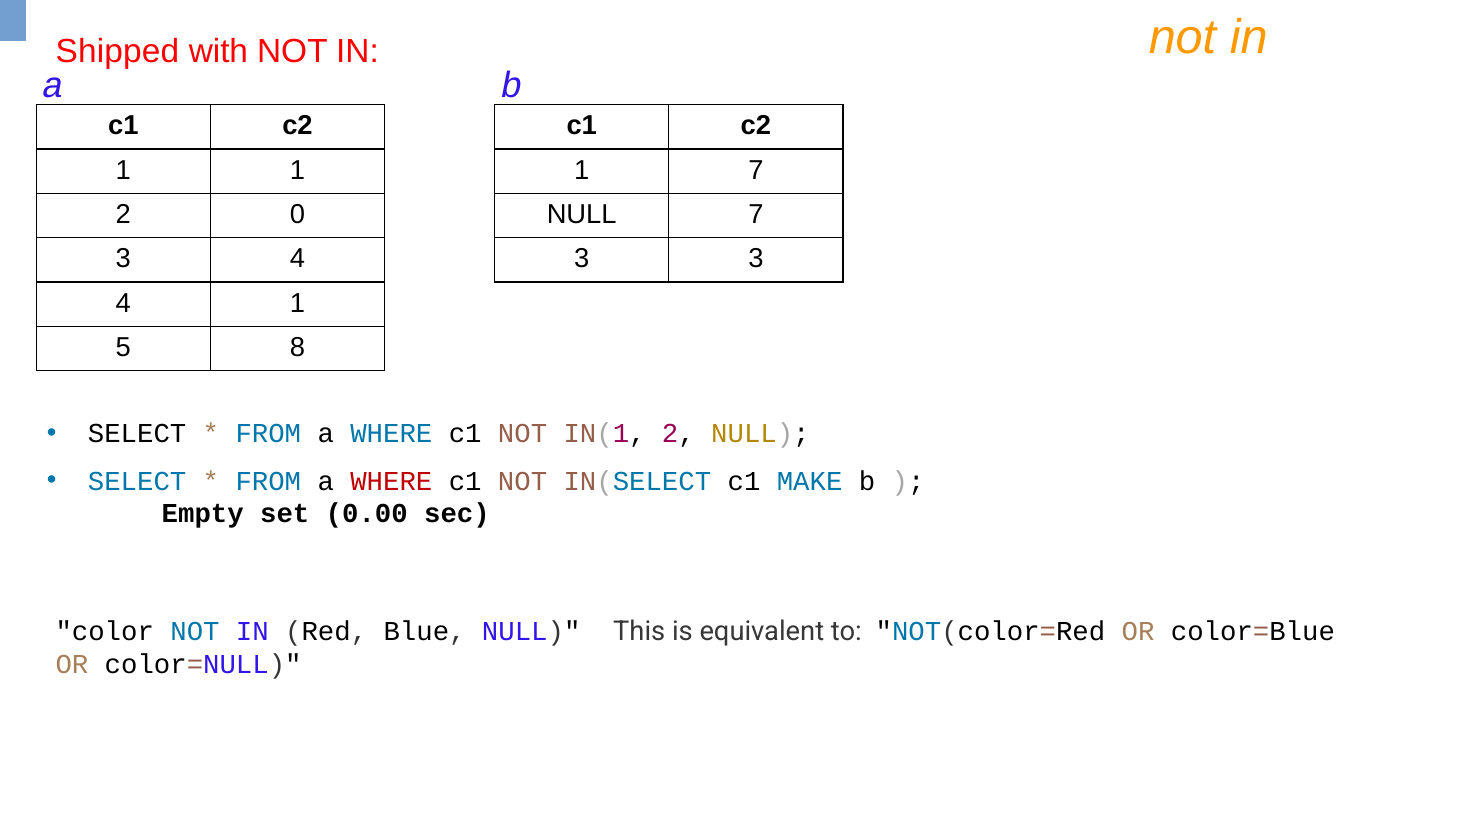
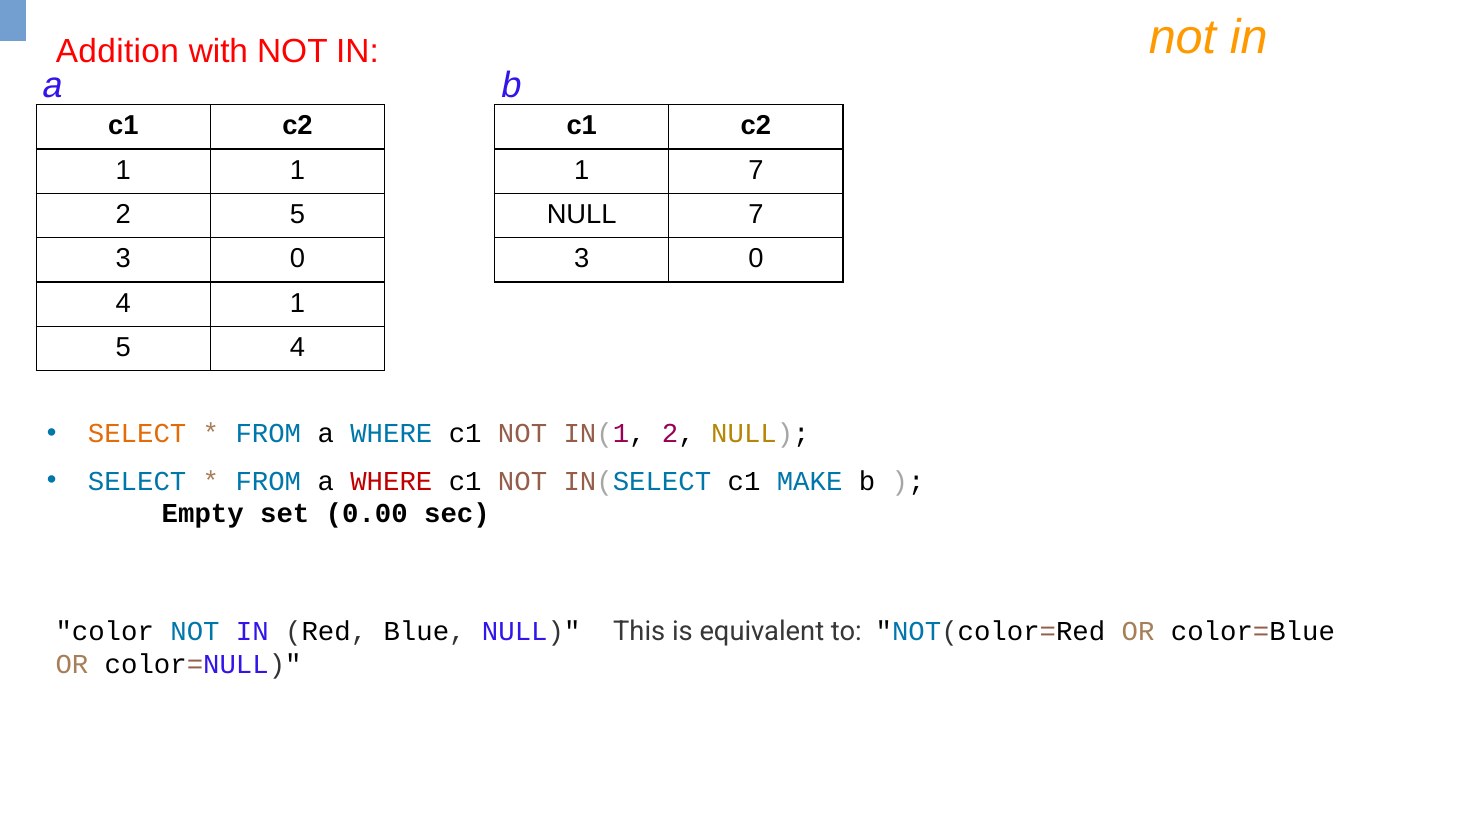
Shipped: Shipped -> Addition (117, 52)
2 0: 0 -> 5 (298, 214)
4: 4 -> 0 (298, 259)
3: 3 -> 0 (756, 259)
5 8: 8 -> 4 (298, 348)
SELECT colour: black -> orange (137, 434)
